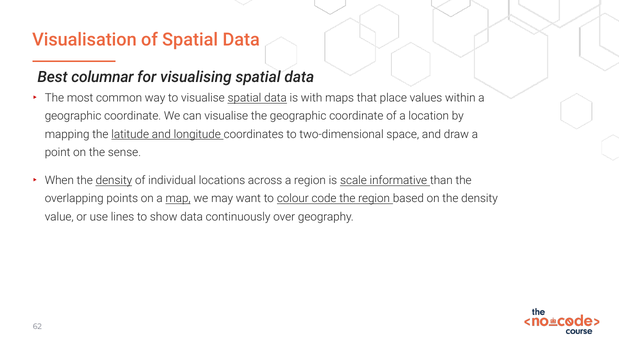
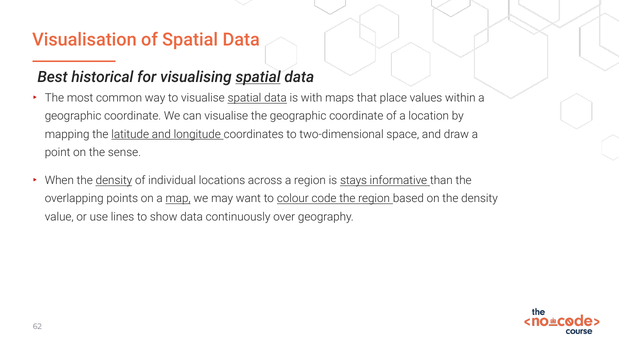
columnar: columnar -> historical (102, 77)
spatial underline: none -> present (258, 77)
scale: scale -> stays (354, 181)
